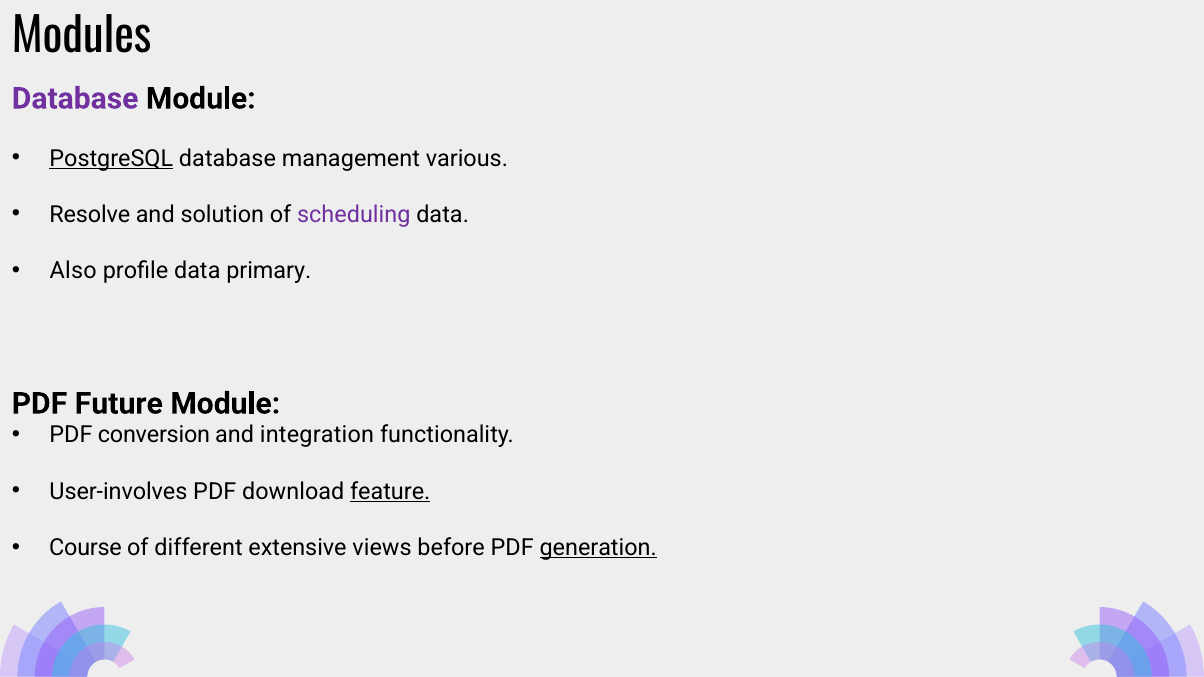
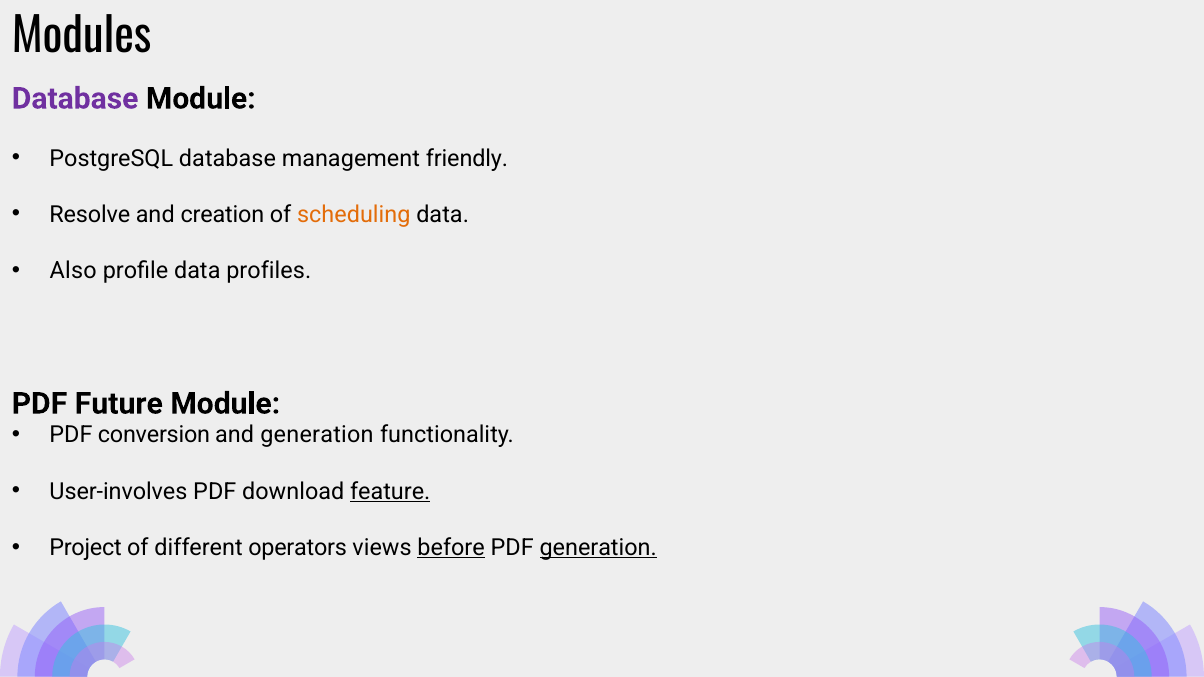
PostgreSQL underline: present -> none (111, 158)
various: various -> friendly (467, 158)
solution: solution -> creation (222, 215)
scheduling colour: purple -> orange (354, 215)
primary: primary -> profiles (269, 271)
and integration: integration -> generation (317, 435)
Course: Course -> Project (86, 548)
extensive: extensive -> operators (298, 548)
before underline: none -> present (451, 548)
